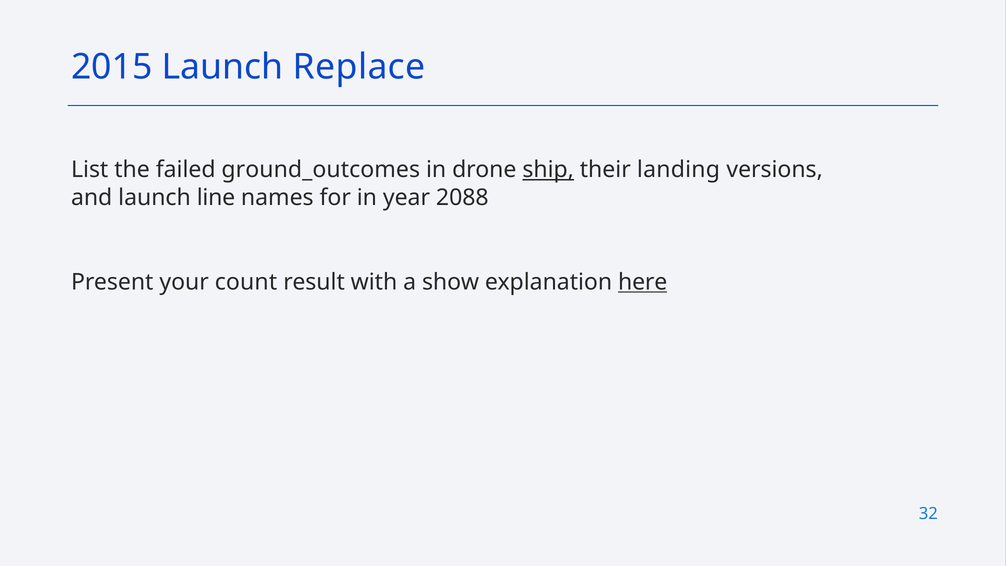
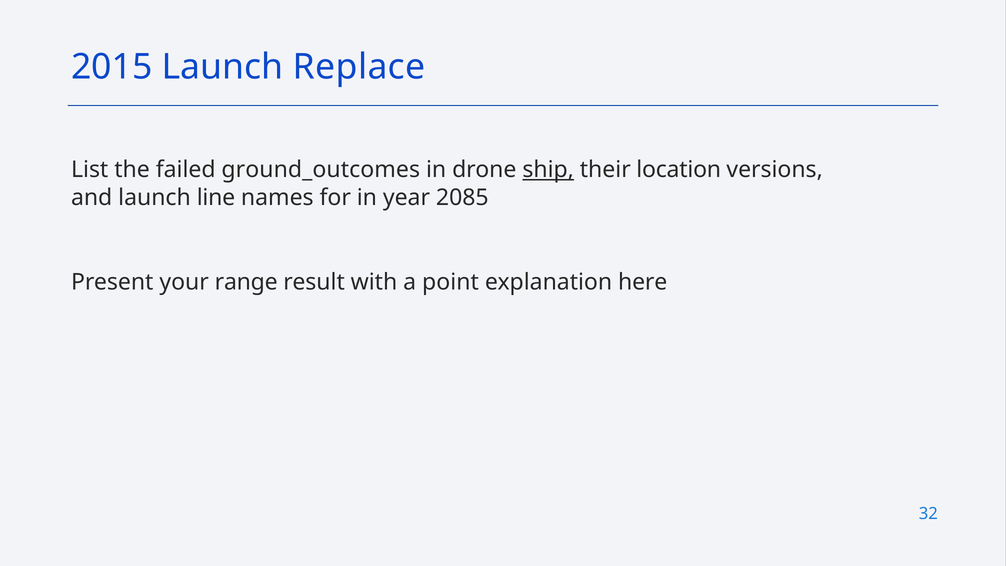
landing: landing -> location (679, 170)
2088: 2088 -> 2085 (462, 197)
count: count -> range (246, 282)
show: show -> point (450, 282)
here underline: present -> none (643, 282)
